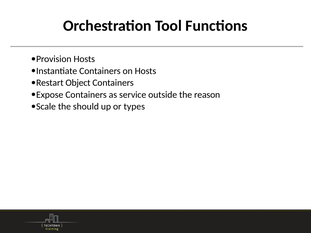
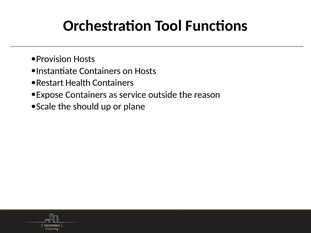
Object: Object -> Health (78, 83)
types: types -> plane (134, 107)
